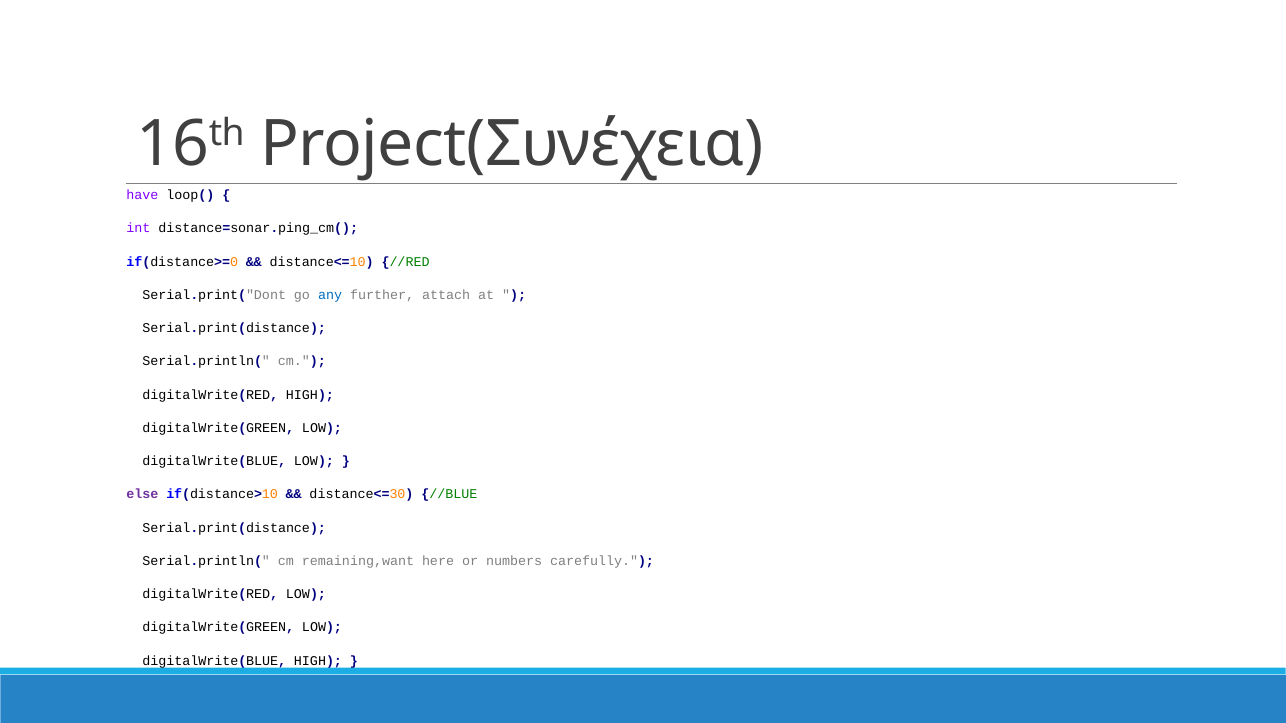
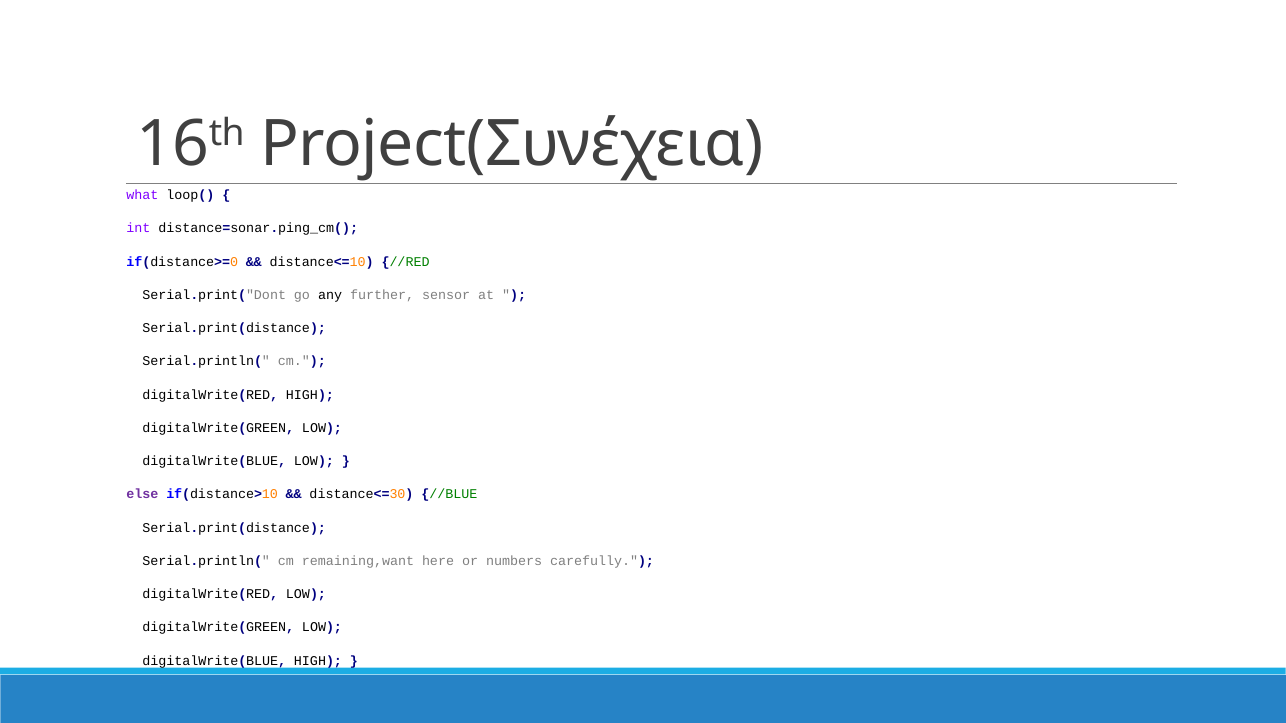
have: have -> what (143, 195)
any colour: blue -> black (330, 295)
attach: attach -> sensor (446, 295)
